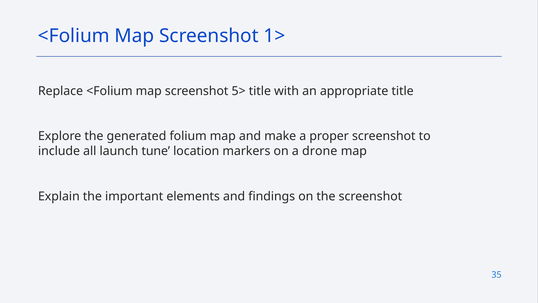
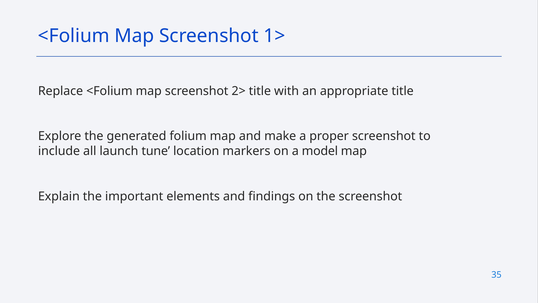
5>: 5> -> 2> (239, 91)
drone: drone -> model (320, 151)
